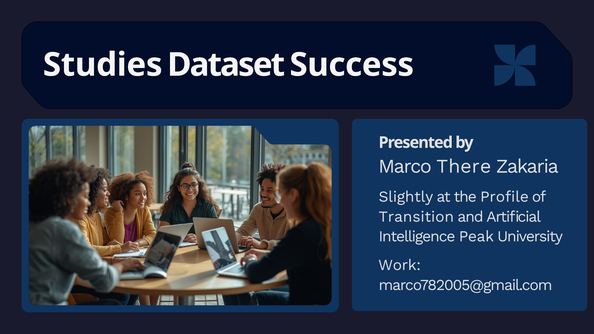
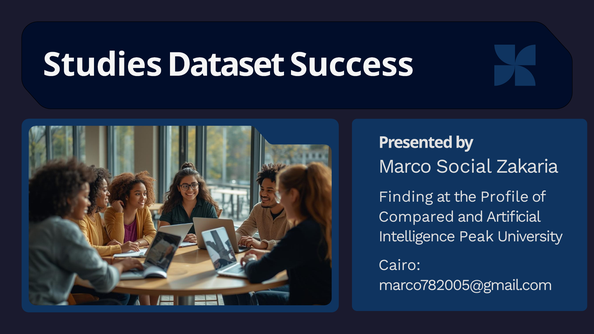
There: There -> Social (464, 167)
Slightly: Slightly -> Finding (406, 197)
Transition: Transition -> Compared (416, 217)
Work: Work -> Cairo (400, 265)
